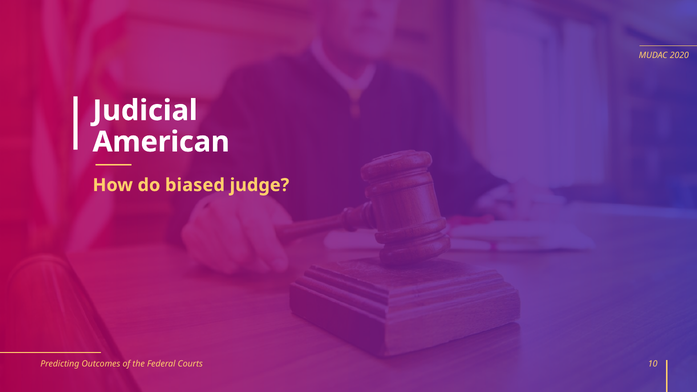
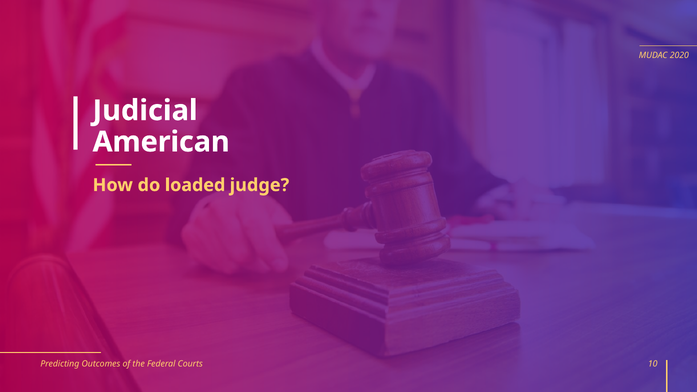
biased: biased -> loaded (195, 185)
